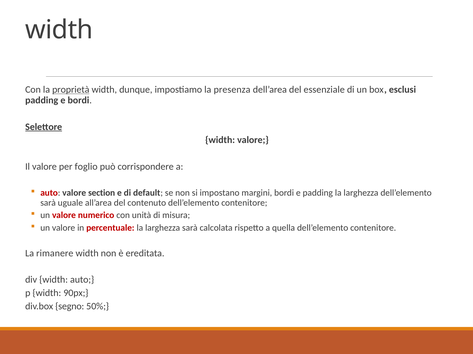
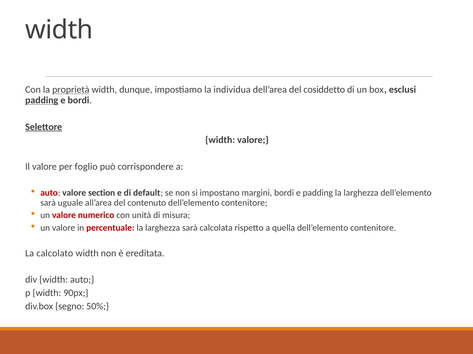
presenza: presenza -> individua (232, 90)
essenziale: essenziale -> cosiddetto (324, 90)
padding underline: none -> present (42, 100)
rimanere: rimanere -> calcolato (55, 254)
